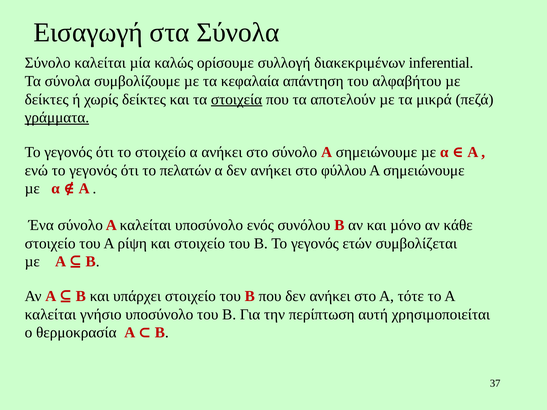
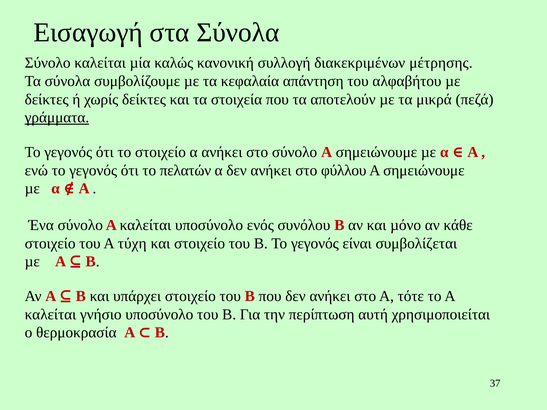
ορίσουμε: ορίσουμε -> κανονική (225, 63)
inferential: inferential -> μέτρησης (441, 63)
στοιχεία underline: present -> none (237, 99)
ρίψη: ρίψη -> τύχη (132, 243)
ετών: ετών -> είναι (357, 243)
